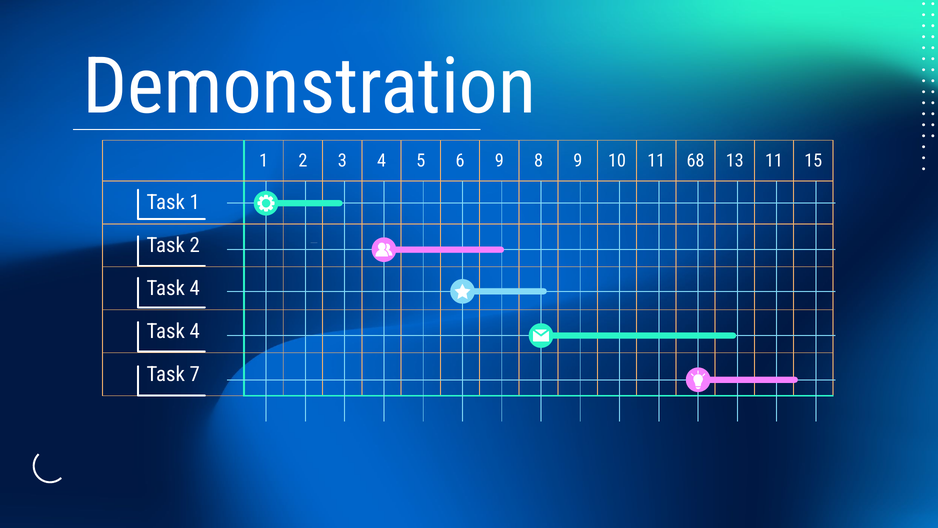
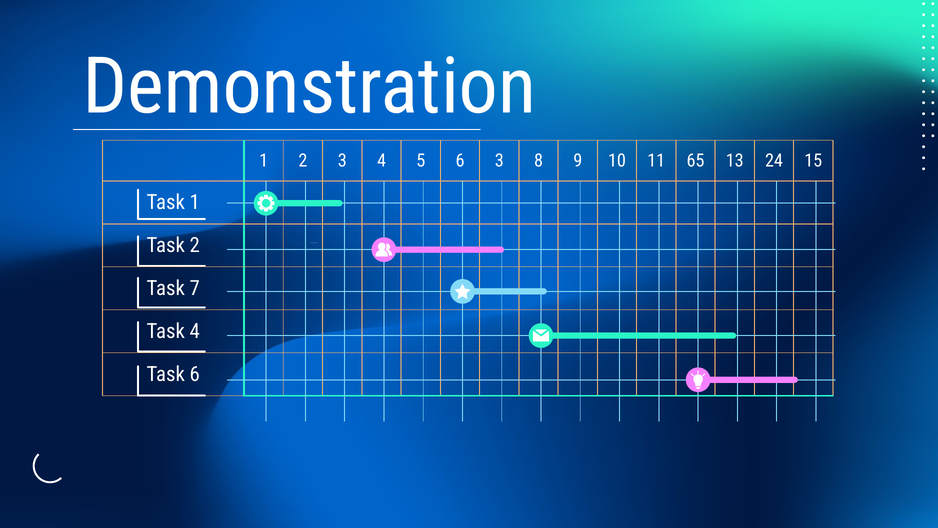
6 9: 9 -> 3 (499, 160)
68: 68 -> 65 (695, 160)
13 11: 11 -> 24 (774, 160)
4: 4 -> 7 (195, 288)
Task 7: 7 -> 6 (195, 374)
